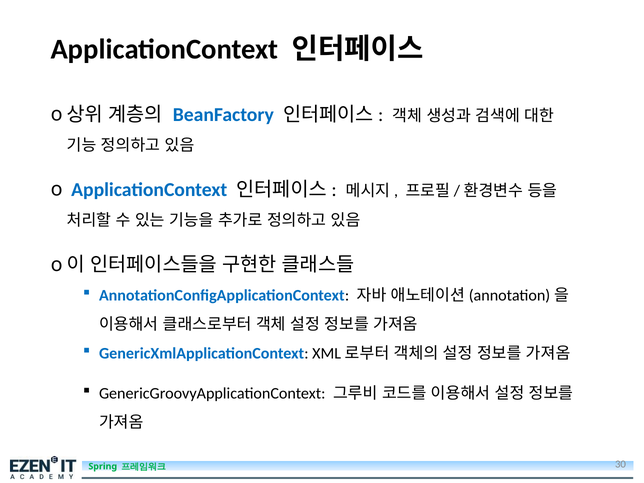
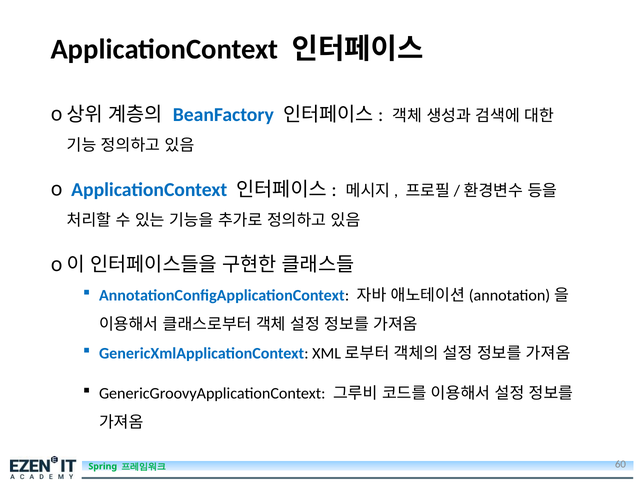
30: 30 -> 60 (620, 464)
